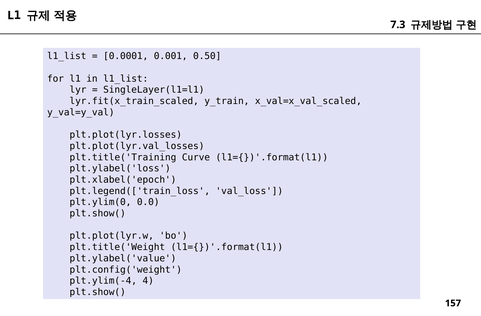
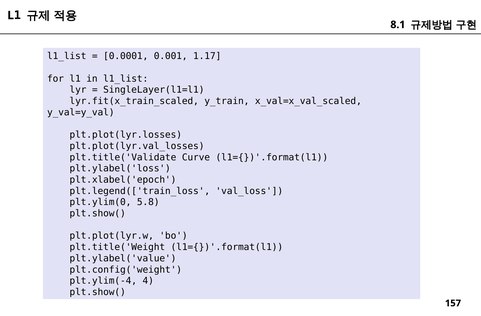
7.3: 7.3 -> 8.1 (398, 25)
0.50: 0.50 -> 1.17 (207, 56)
plt.title('Training: plt.title('Training -> plt.title('Validate (123, 157)
0.0: 0.0 -> 5.8 (148, 202)
